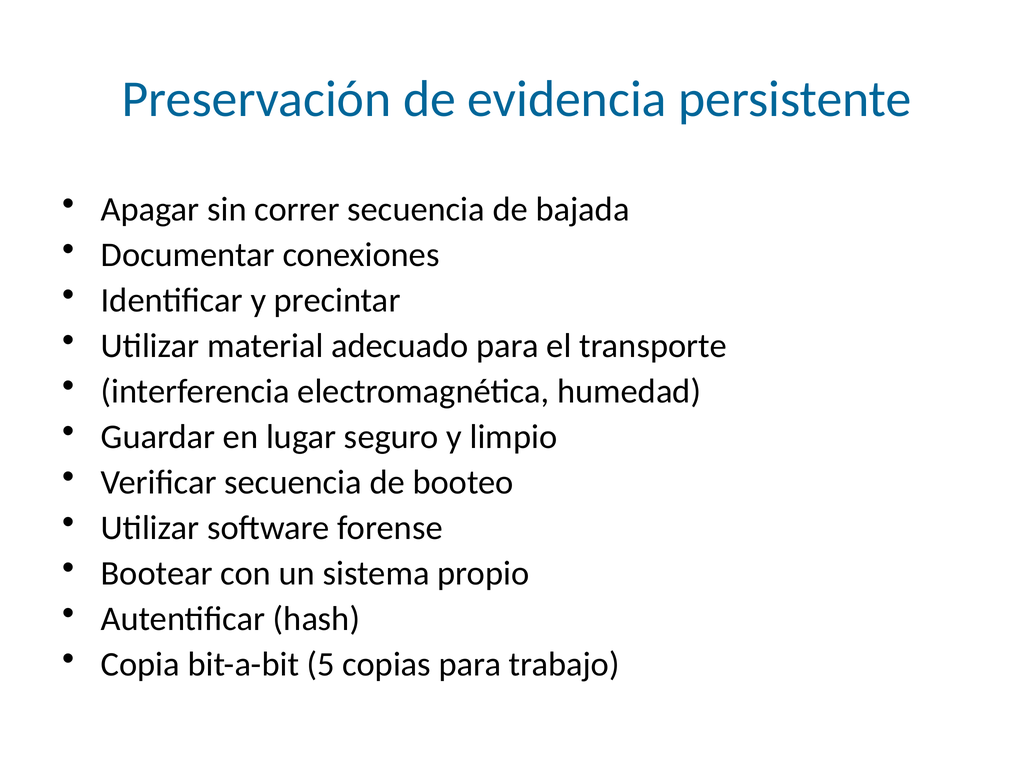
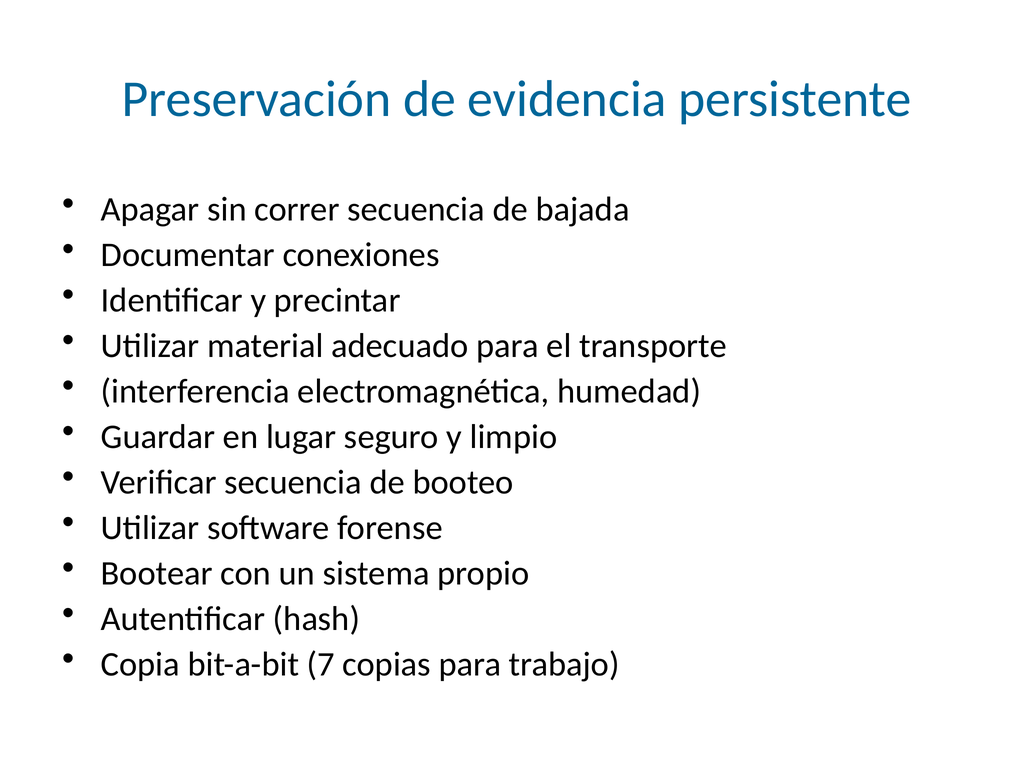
5: 5 -> 7 (321, 664)
